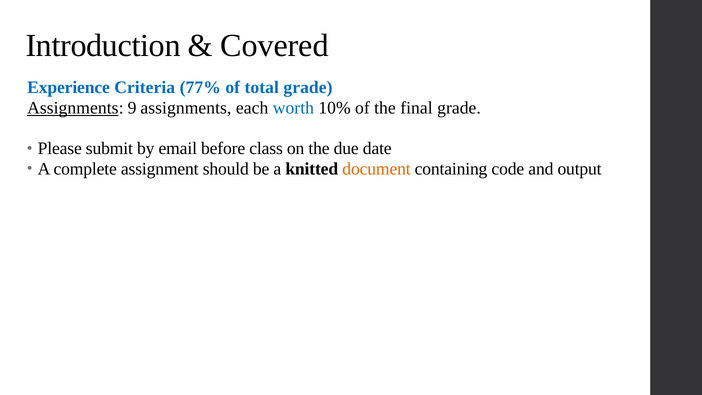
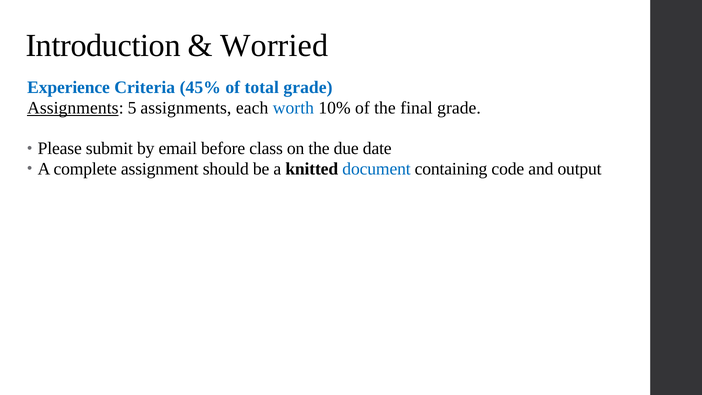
Covered: Covered -> Worried (274, 46)
77%: 77% -> 45% (200, 87)
9: 9 -> 5 (132, 108)
document colour: orange -> blue (377, 169)
